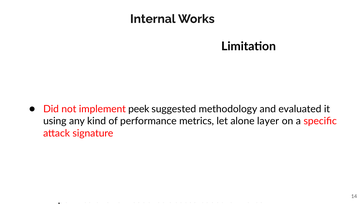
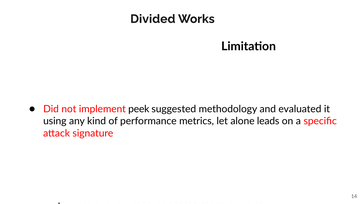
Internal: Internal -> Divided (153, 19)
layer: layer -> leads (268, 121)
